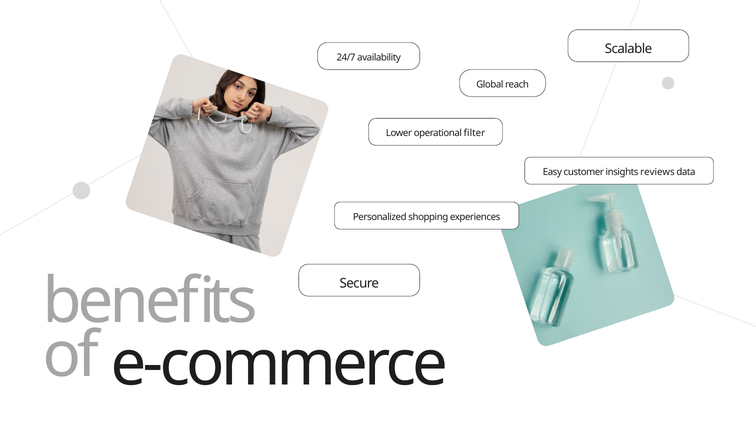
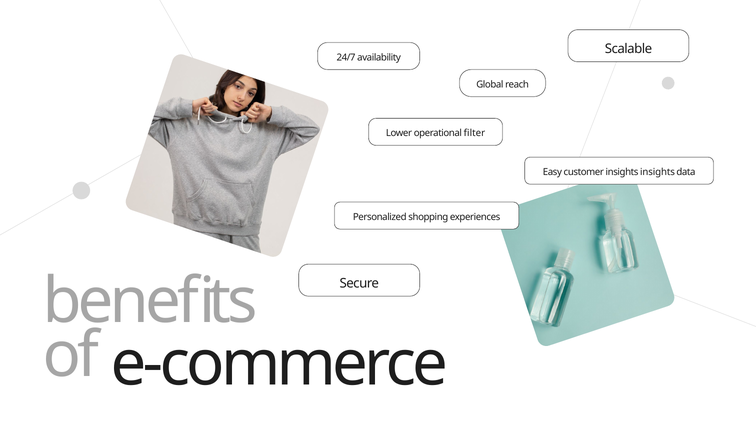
insights reviews: reviews -> insights (658, 172)
